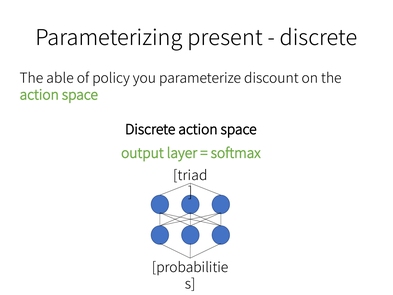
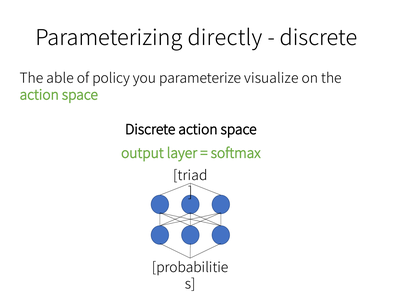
present: present -> directly (225, 38)
discount: discount -> visualize (271, 78)
